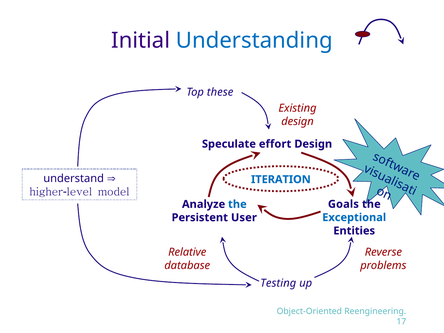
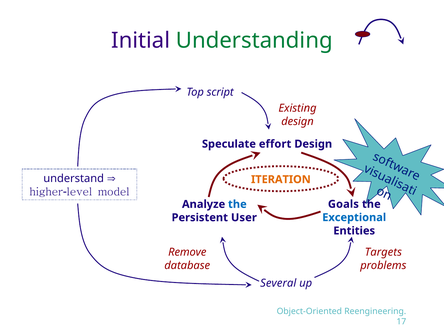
Understanding colour: blue -> green (254, 40)
these: these -> script (220, 92)
ITERATION colour: blue -> orange (281, 179)
Relative: Relative -> Remove (187, 252)
Reverse: Reverse -> Targets (383, 252)
Testing: Testing -> Several (278, 283)
